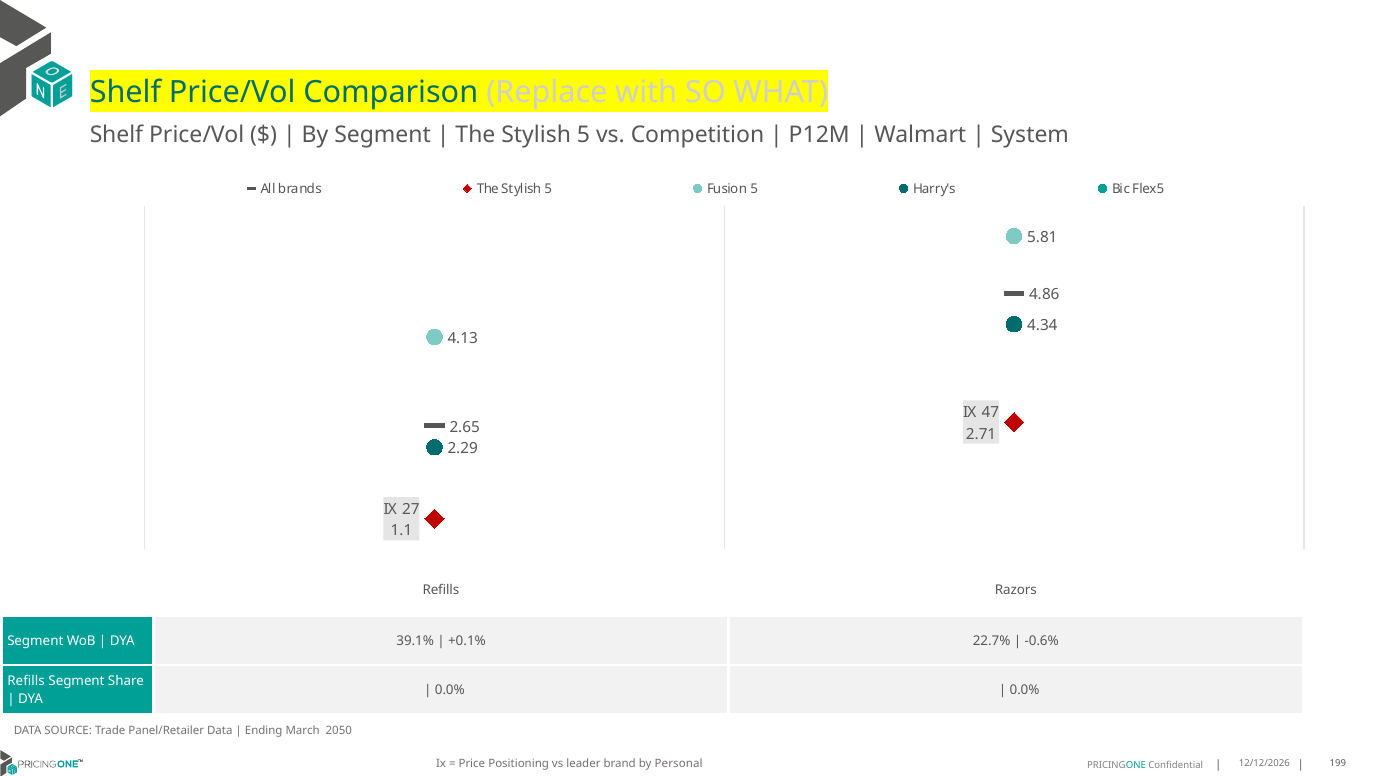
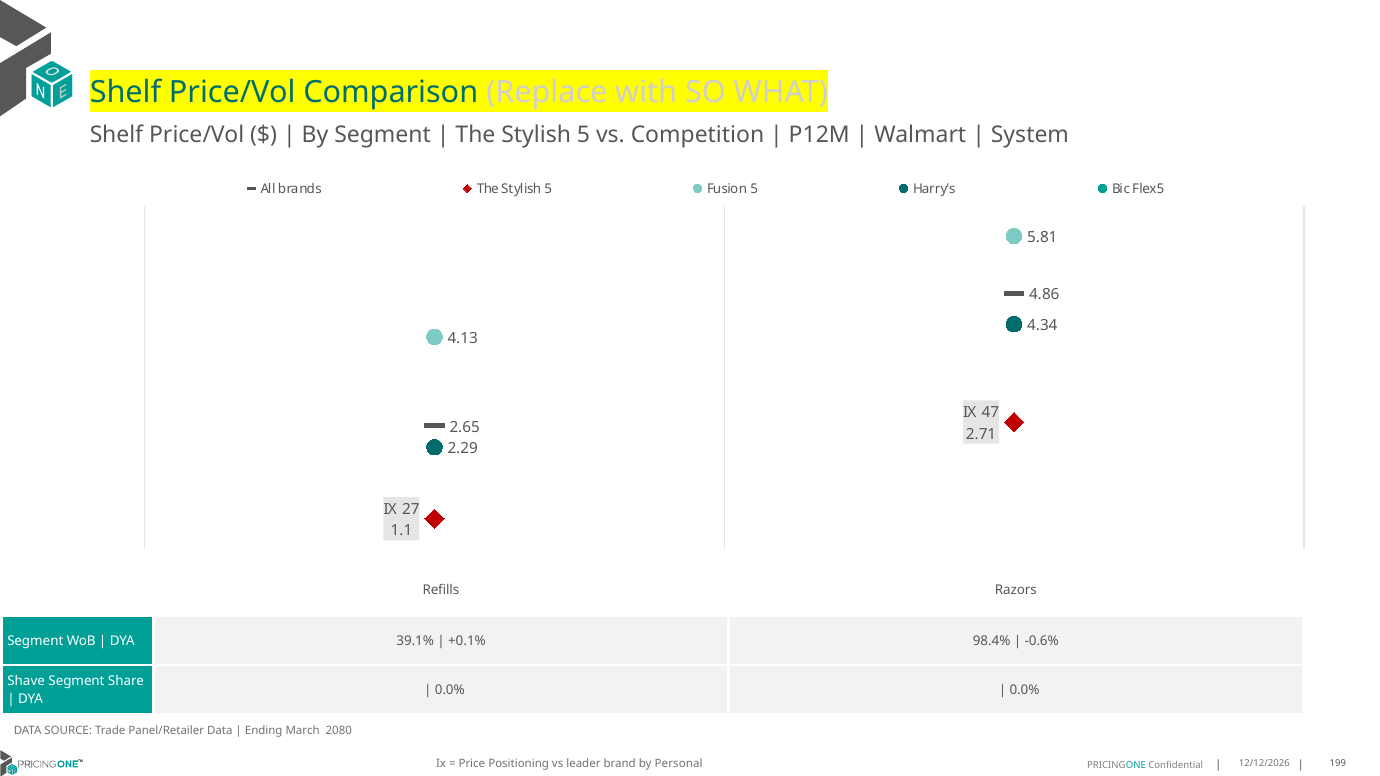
22.7%: 22.7% -> 98.4% (992, 642)
Refills: Refills -> Shave (26, 681)
2050: 2050 -> 2080 (339, 731)
